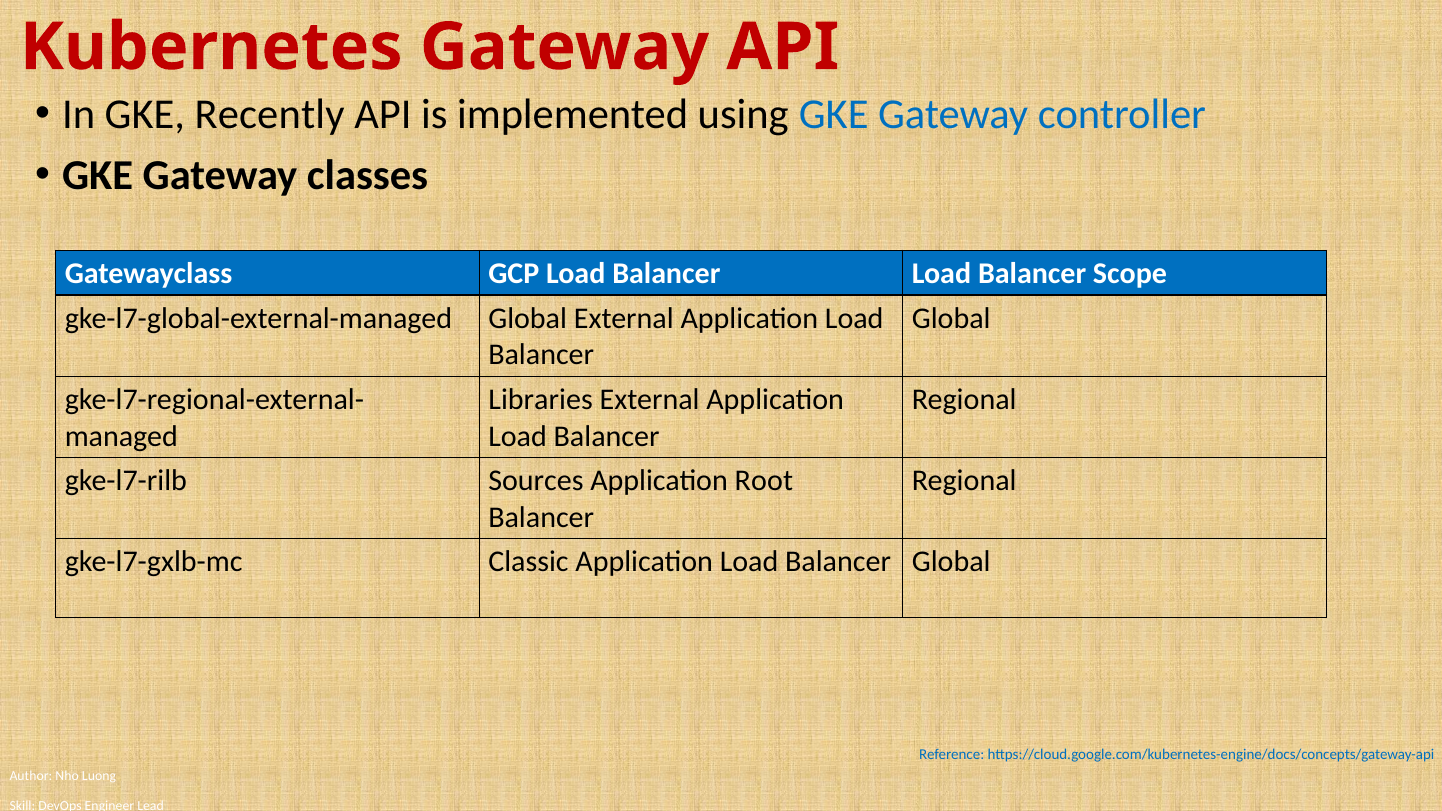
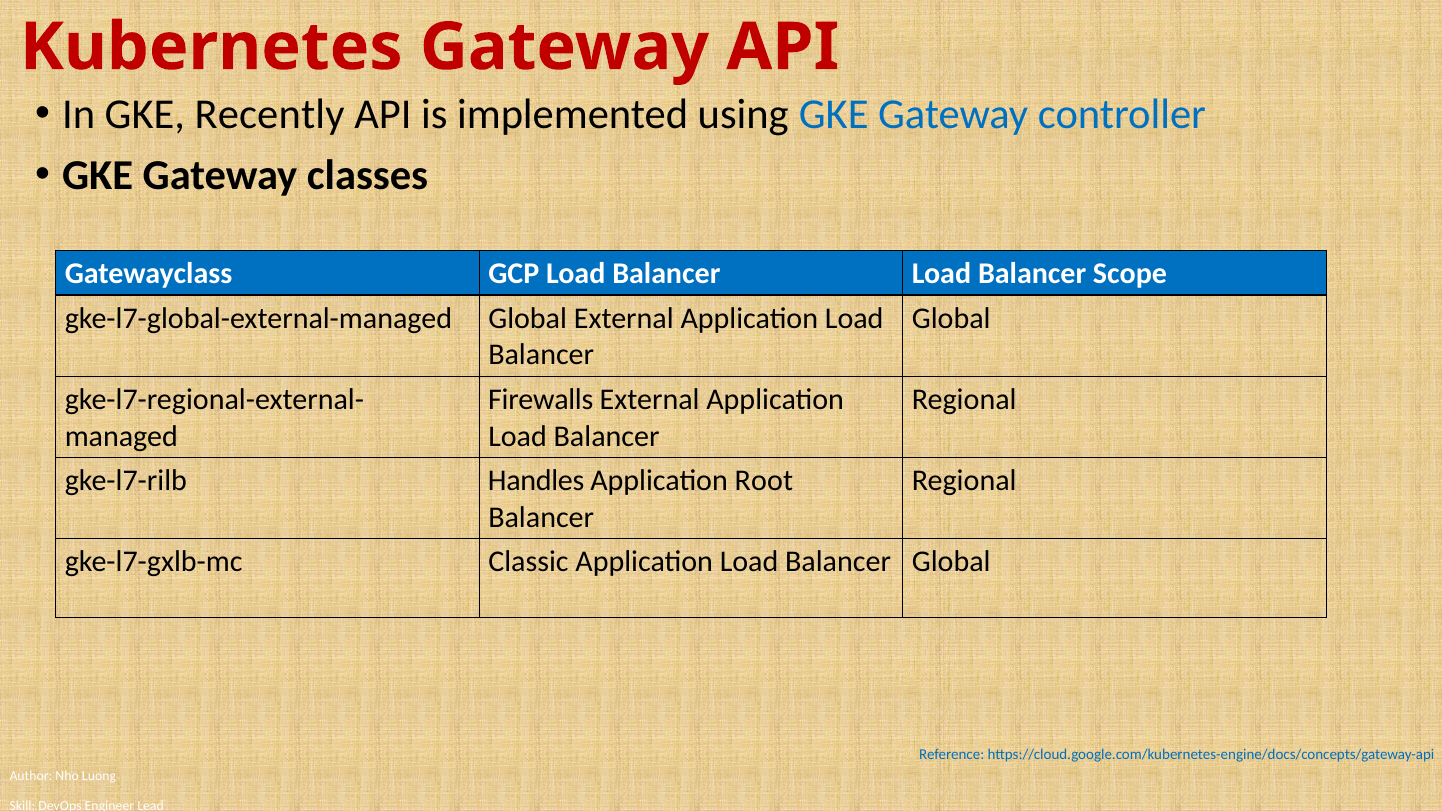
Libraries: Libraries -> Firewalls (541, 400)
Sources: Sources -> Handles (536, 481)
